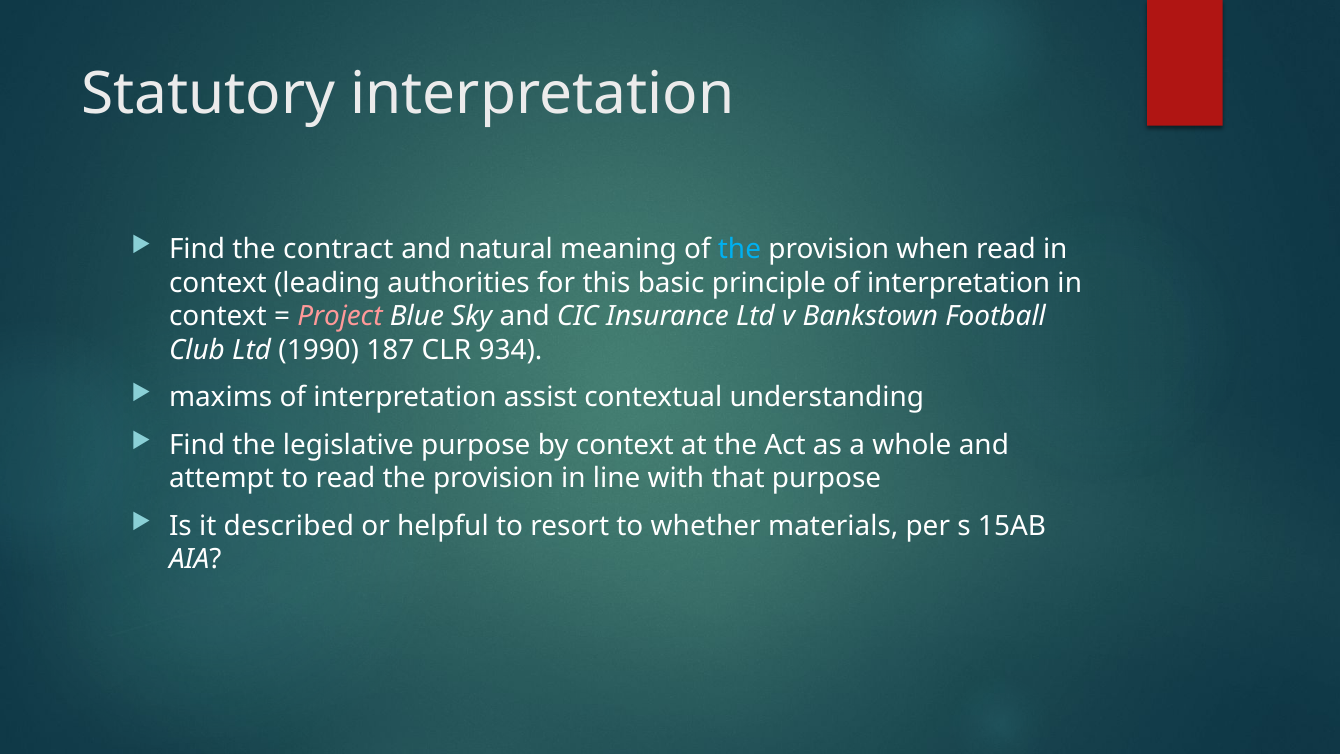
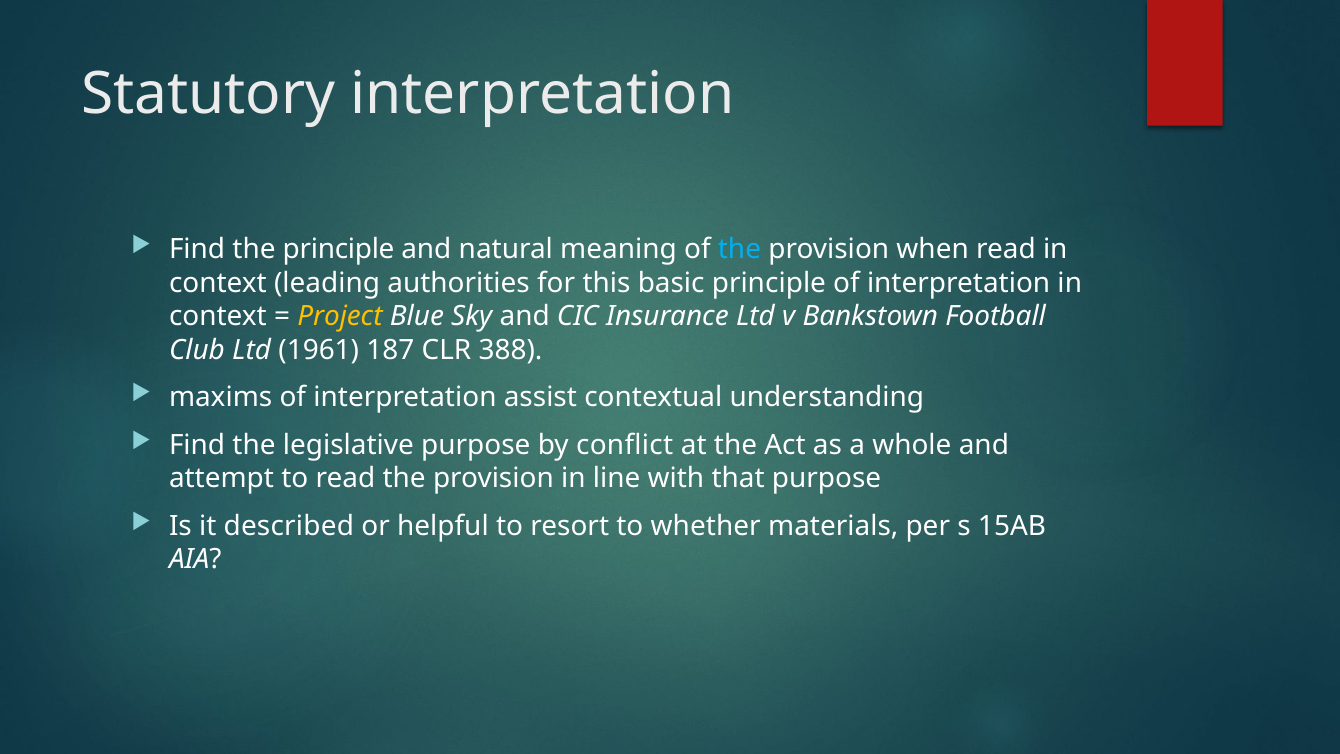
the contract: contract -> principle (339, 249)
Project colour: pink -> yellow (340, 316)
1990: 1990 -> 1961 (319, 350)
934: 934 -> 388 (511, 350)
by context: context -> conflict (625, 445)
